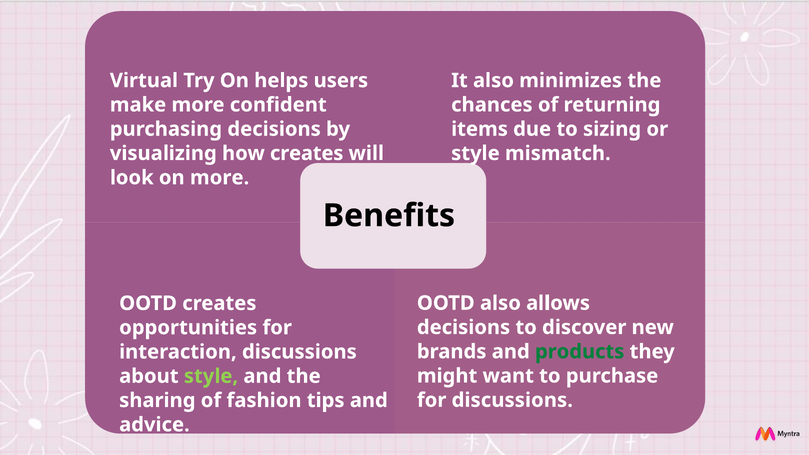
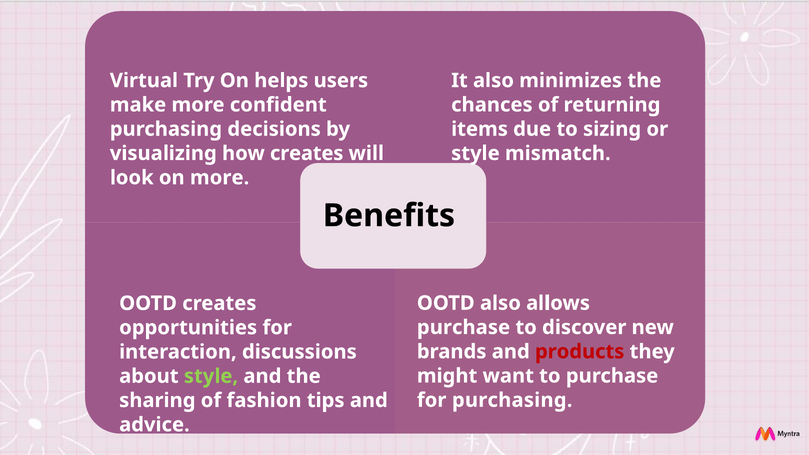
decisions: decisions -> purchase (463, 327)
products colour: green -> red (580, 352)
for discussions: discussions -> purchasing (512, 400)
